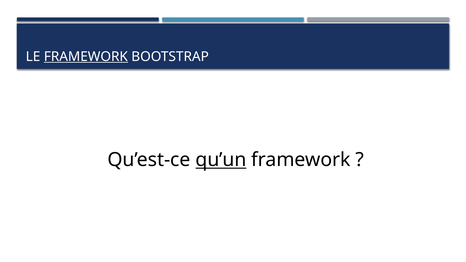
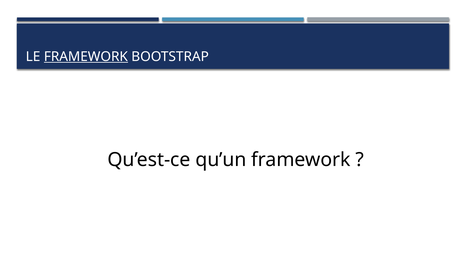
qu’un underline: present -> none (221, 160)
